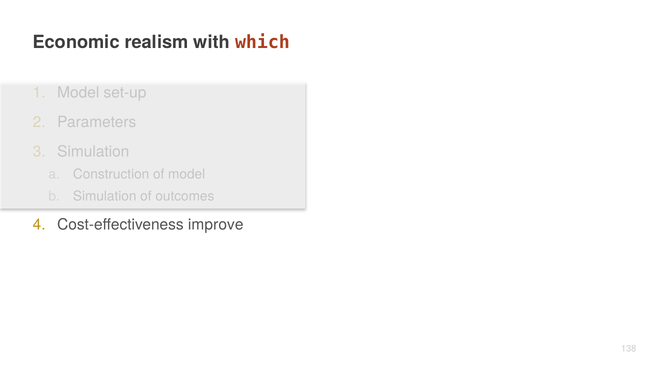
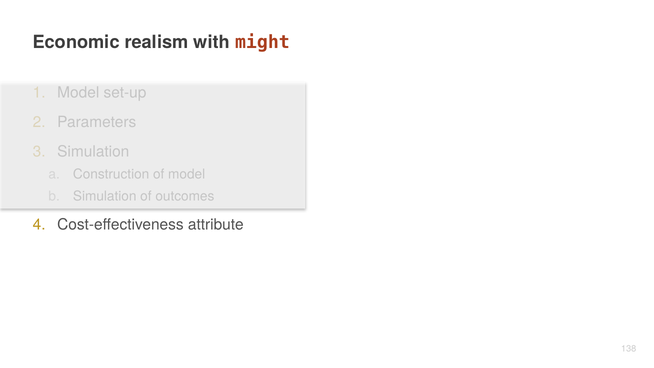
which: which -> might (262, 42)
improve: improve -> attribute (216, 225)
